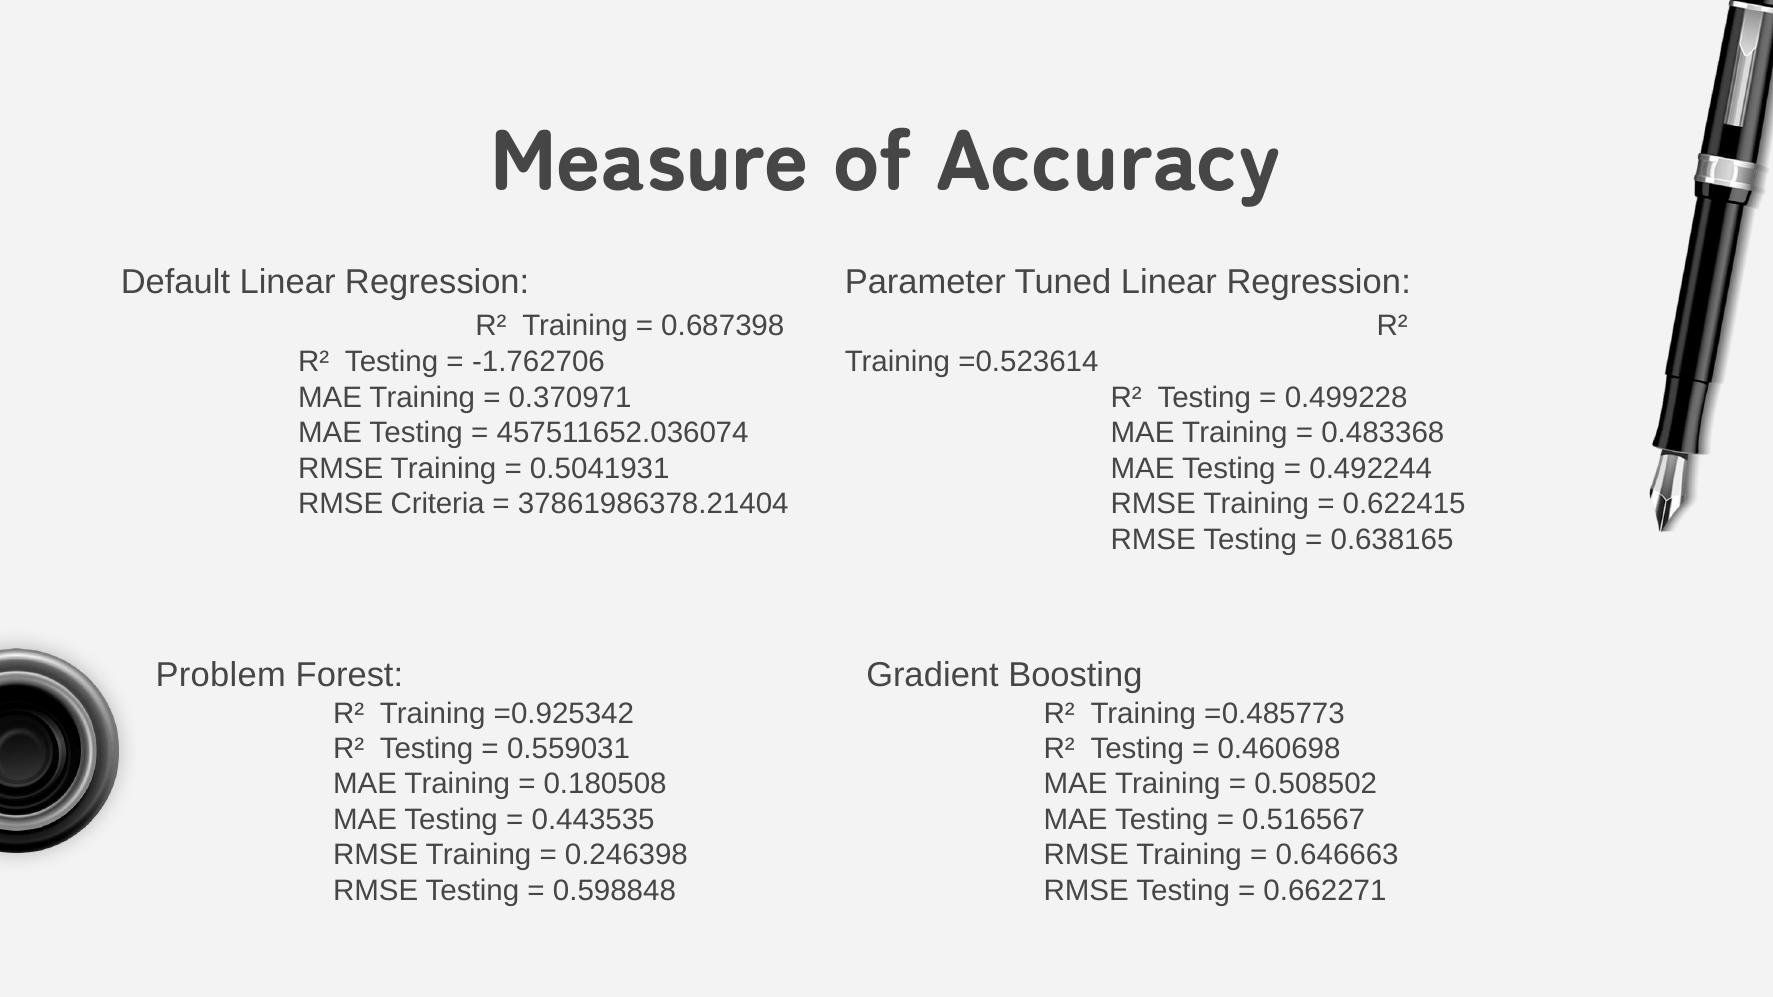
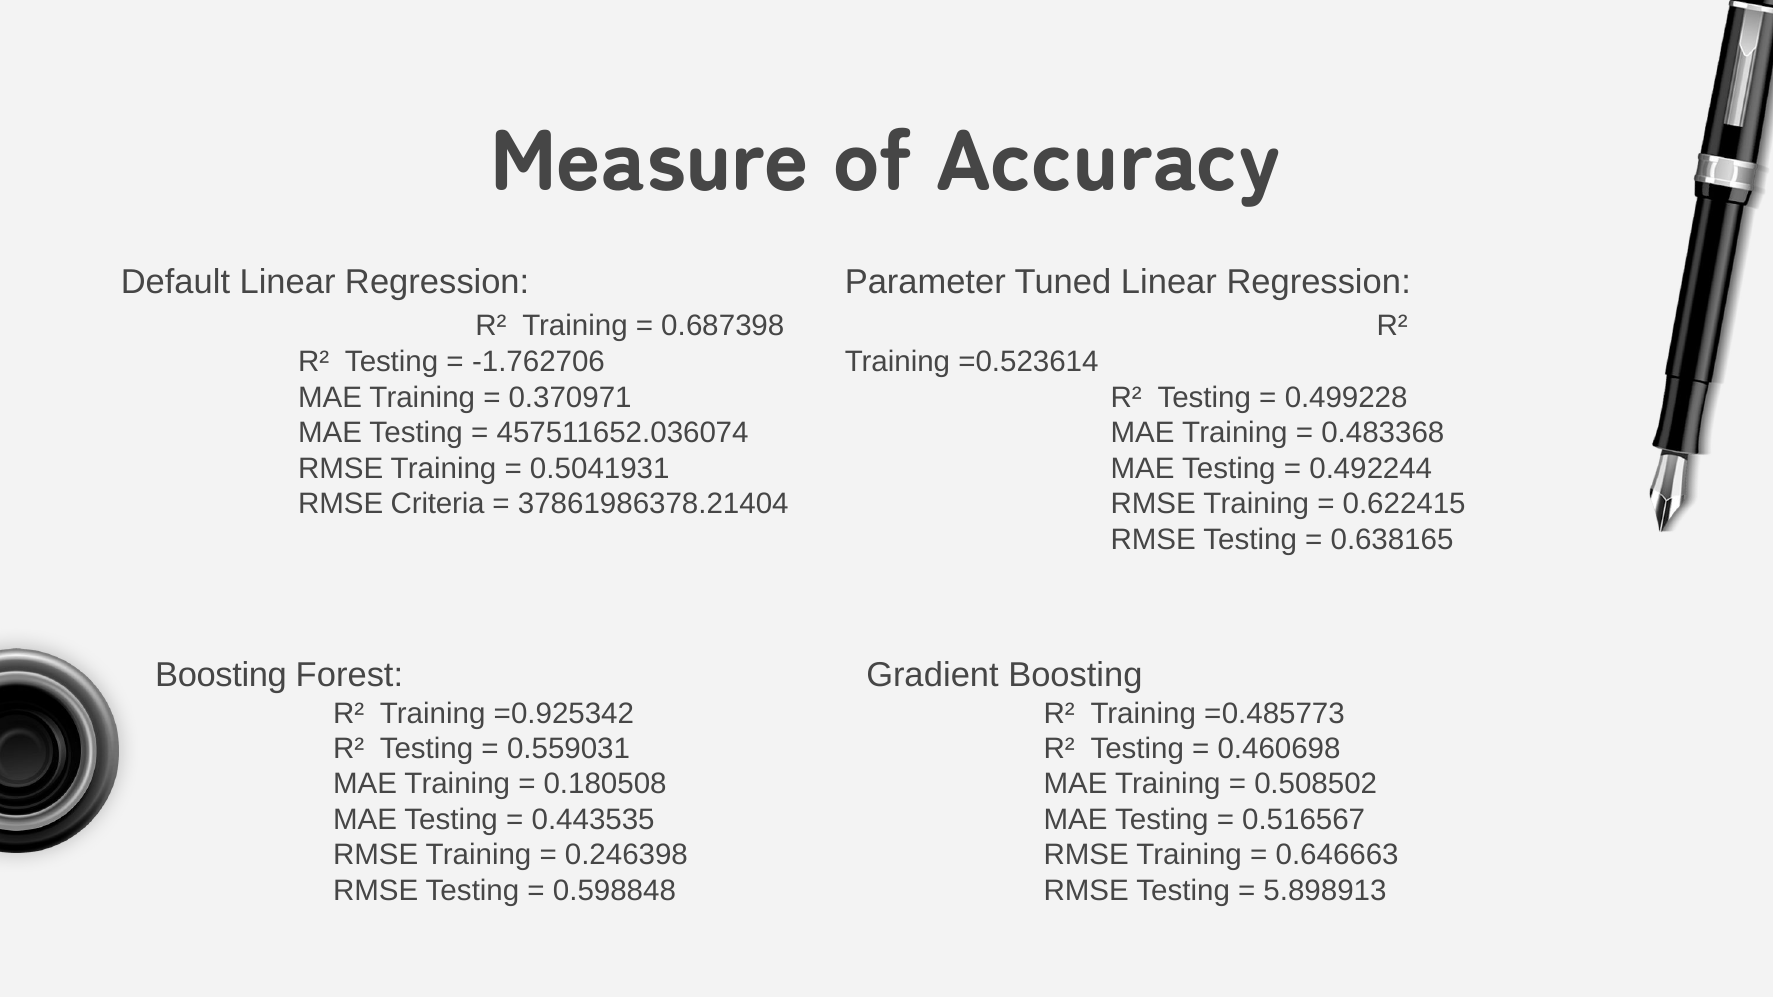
Problem: Problem -> Boosting (221, 675)
0.662271: 0.662271 -> 5.898913 (1325, 891)
